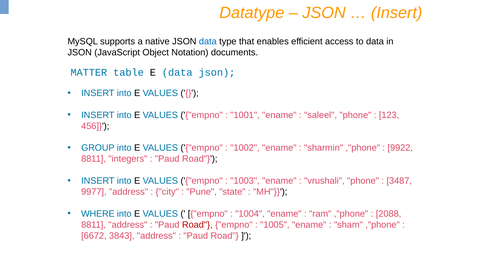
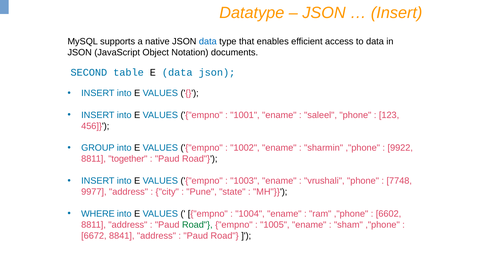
MATTER: MATTER -> SECOND (89, 73)
integers: integers -> together (128, 159)
3487: 3487 -> 7748 (399, 181)
2088: 2088 -> 6602 (389, 214)
Road colour: red -> green (197, 225)
3843: 3843 -> 8841 (122, 236)
